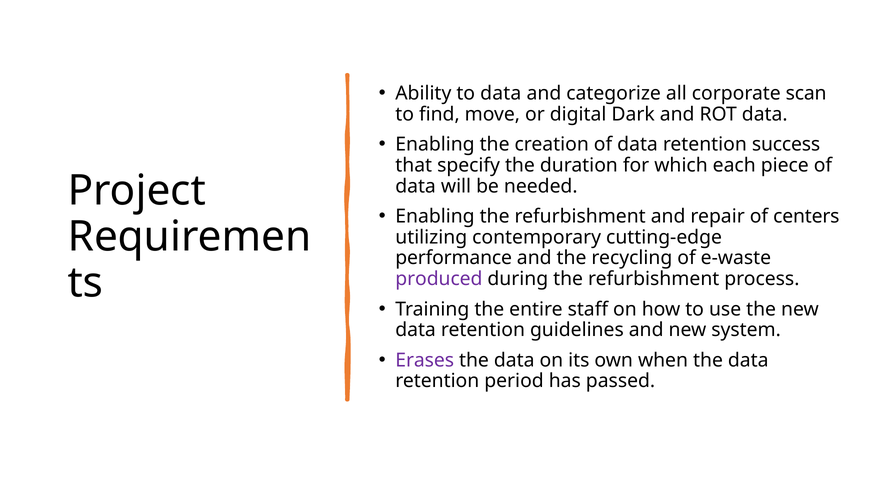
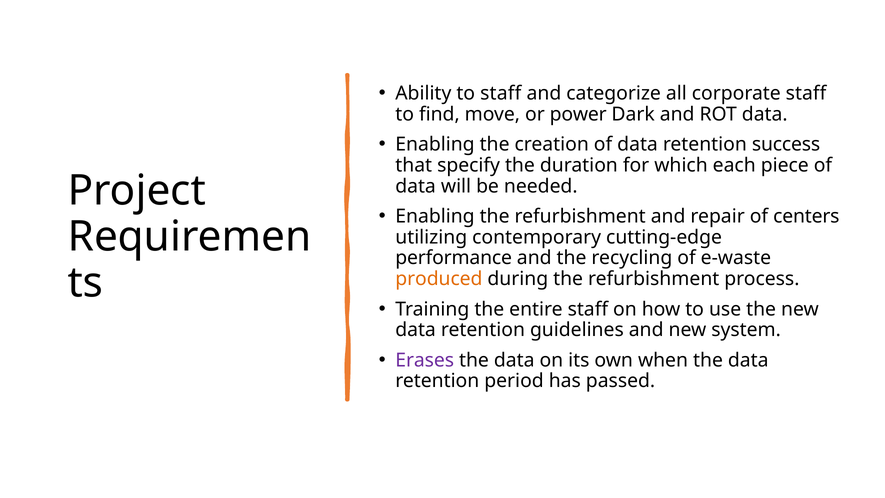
to data: data -> staff (501, 93)
corporate scan: scan -> staff (806, 93)
digital: digital -> power (578, 114)
produced colour: purple -> orange (439, 279)
